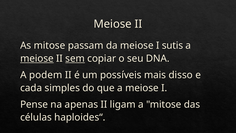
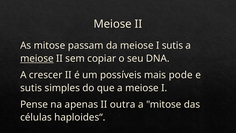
sem underline: present -> none (75, 58)
podem: podem -> crescer (46, 75)
disso: disso -> pode (181, 75)
cada: cada -> sutis (31, 88)
ligam: ligam -> outra (123, 104)
